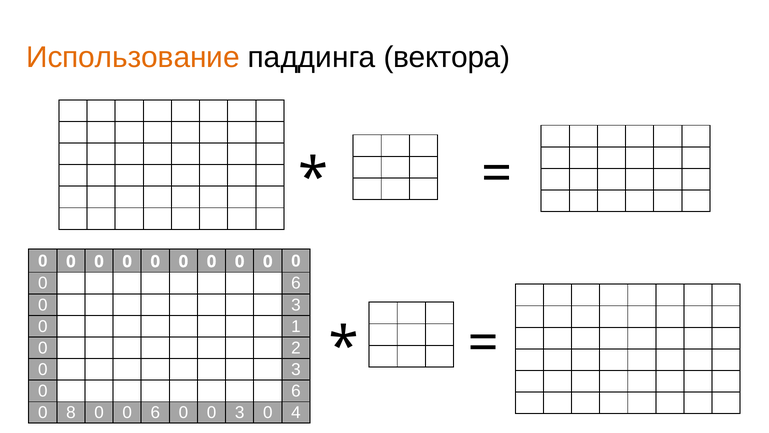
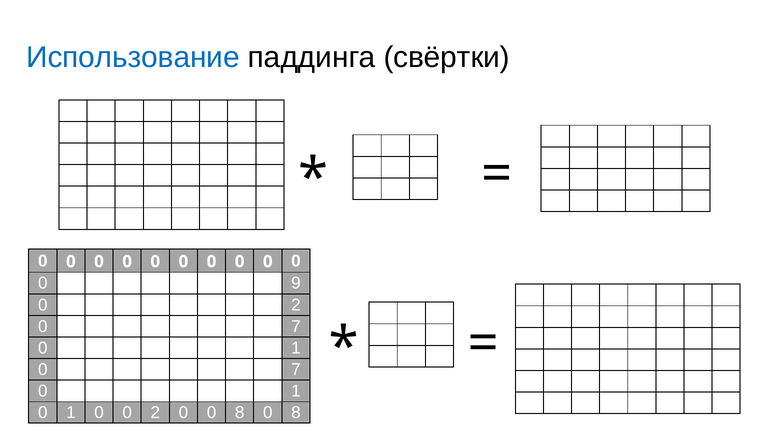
Использование colour: orange -> blue (133, 57)
вектора: вектора -> свёртки (447, 57)
6: 6 -> 9 (296, 283)
3: 3 -> 2 (296, 305)
1: 1 -> 7 (296, 326)
2: 2 -> 1 (296, 348)
3: 3 -> 7 (296, 369)
6: 6 -> 1 (296, 391)
8: 8 -> 1 (71, 412)
6: 6 -> 2 (155, 412)
0 0 3: 3 -> 8 (240, 412)
4: 4 -> 8 (296, 412)
